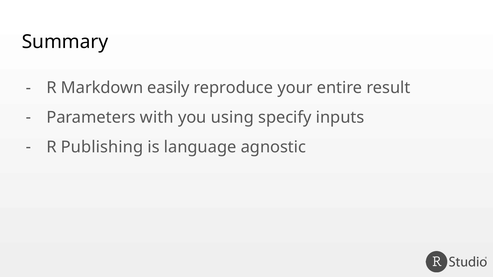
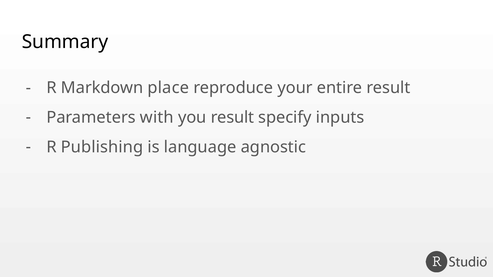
easily: easily -> place (168, 88)
you using: using -> result (232, 118)
